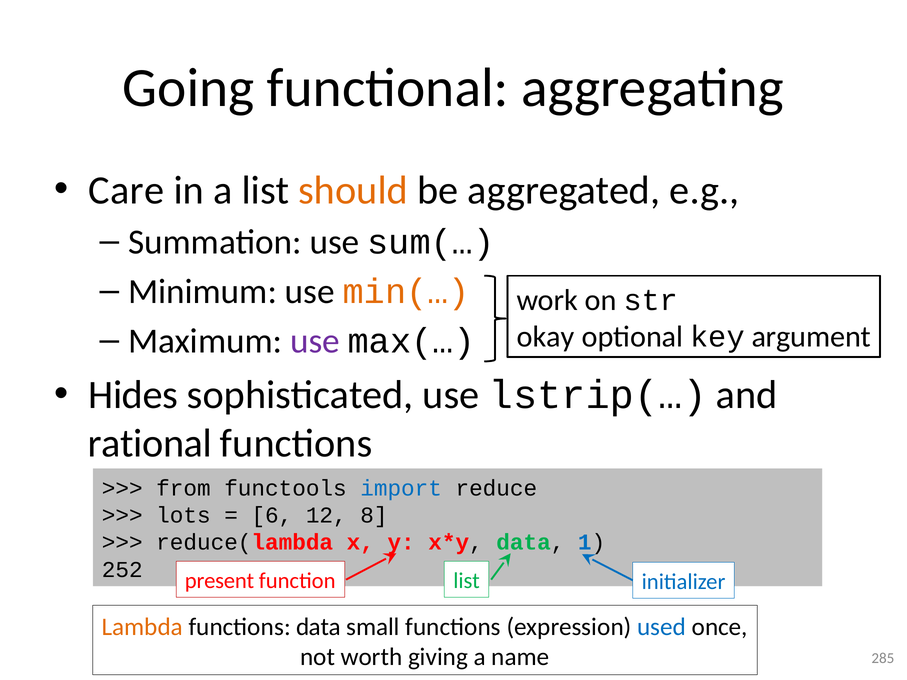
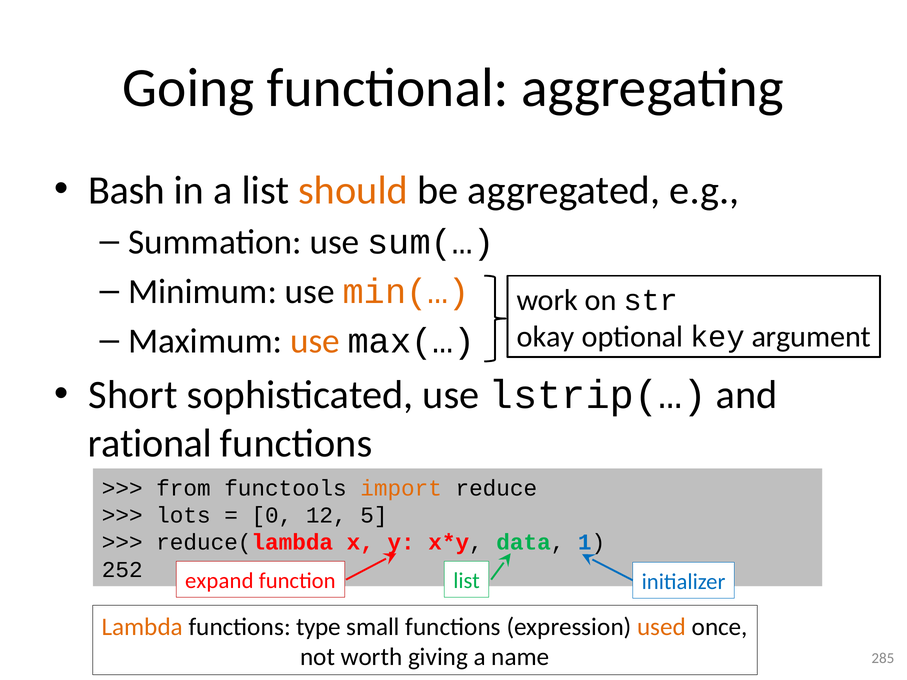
Care: Care -> Bash (127, 190)
use colour: purple -> orange (315, 341)
Hides: Hides -> Short (133, 395)
import colour: blue -> orange (401, 488)
6: 6 -> 0 (272, 516)
8: 8 -> 5 (374, 516)
present: present -> expand (219, 581)
functions data: data -> type (319, 627)
used colour: blue -> orange (662, 627)
